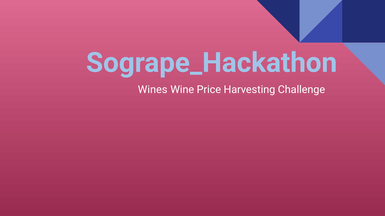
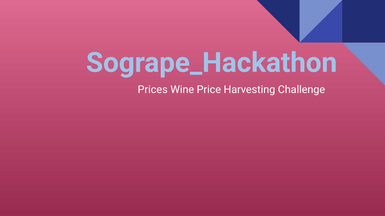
Wines: Wines -> Prices (153, 90)
